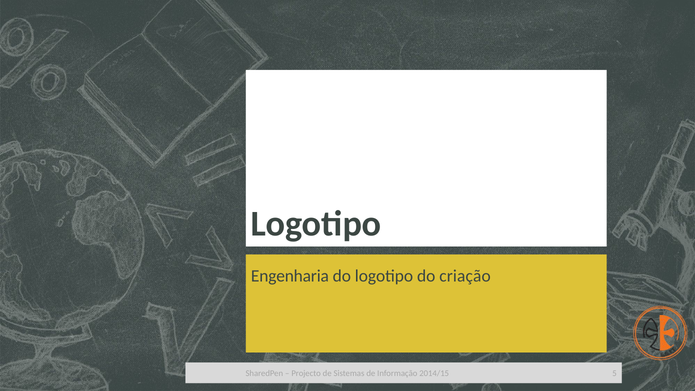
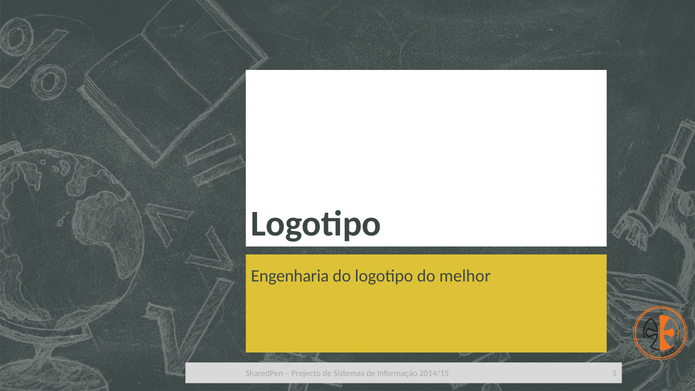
criação: criação -> melhor (465, 276)
